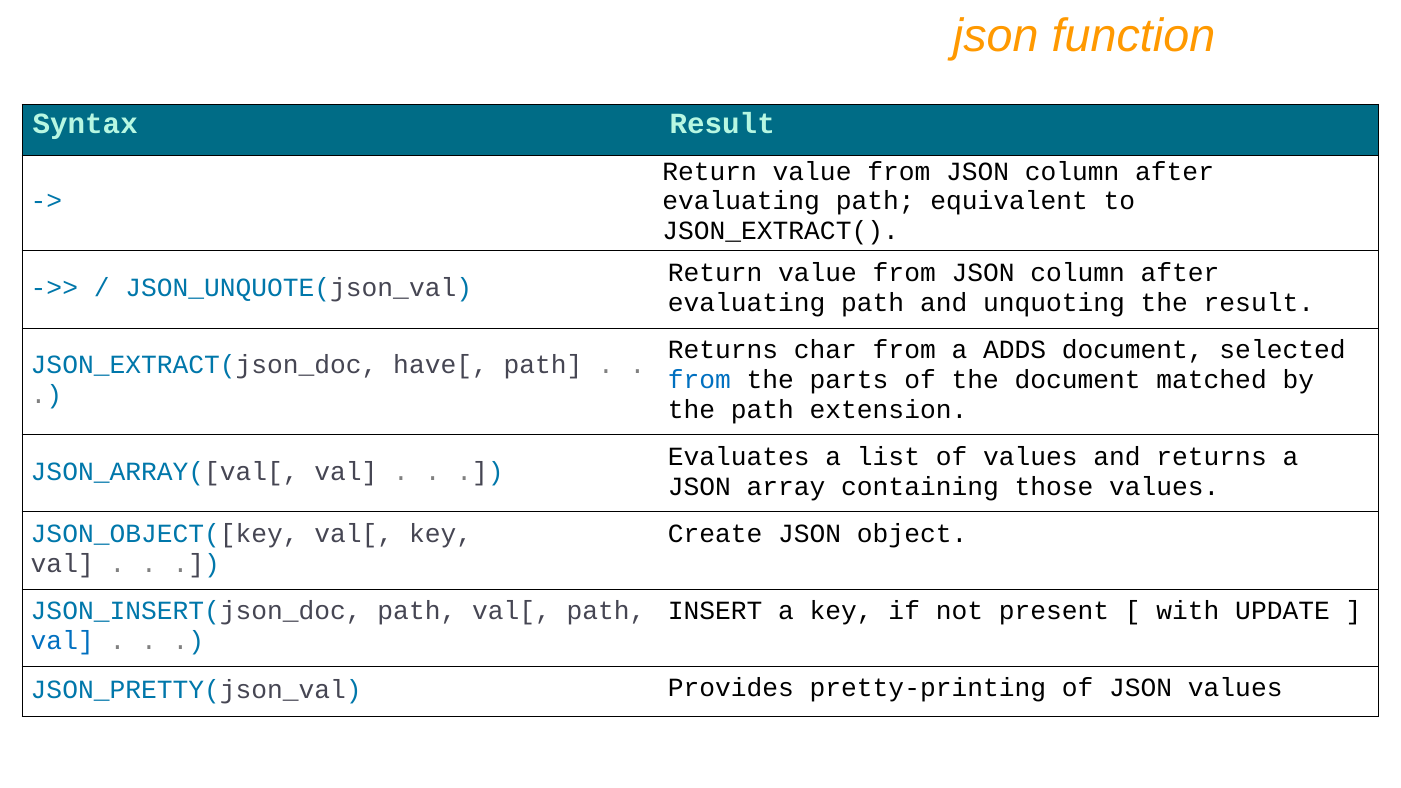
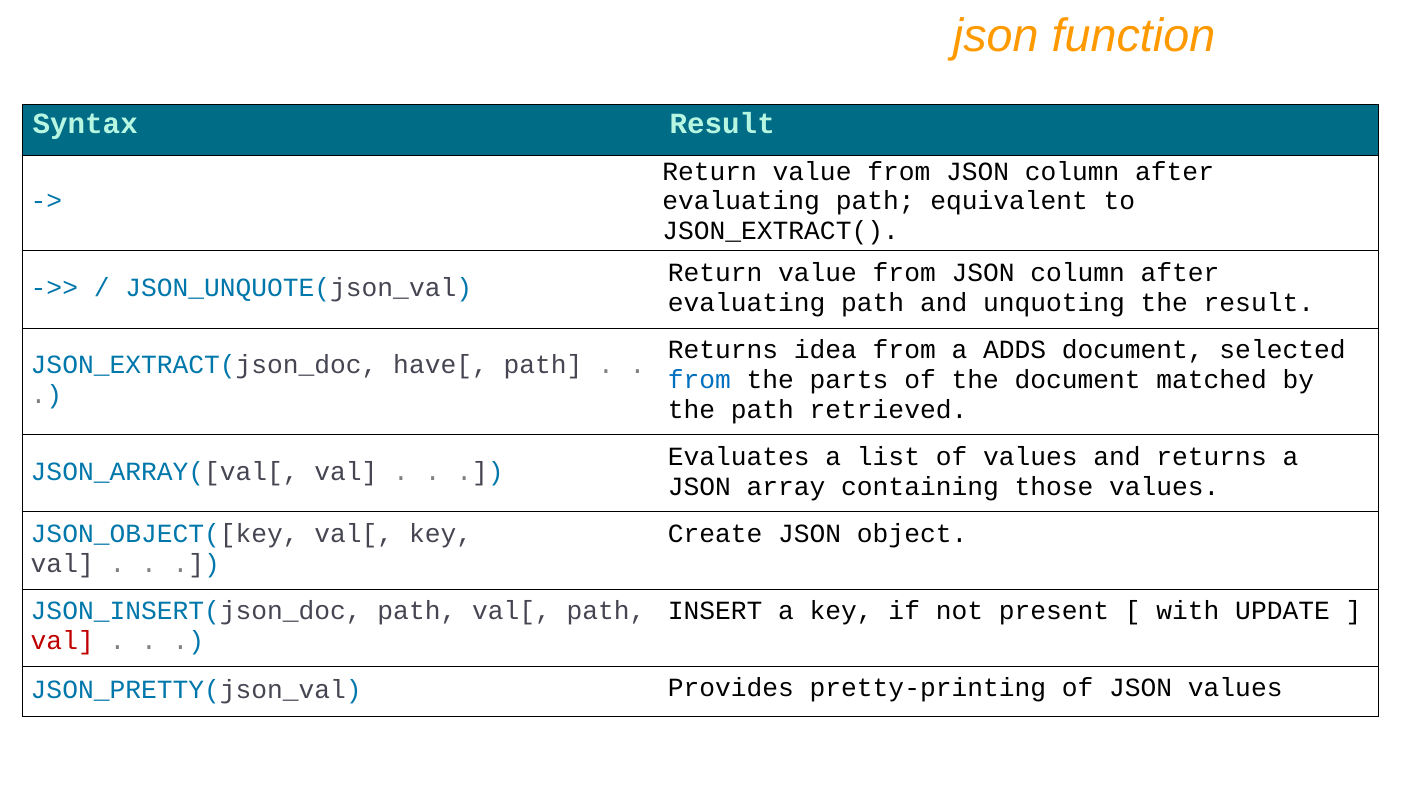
char: char -> idea (825, 350)
extension: extension -> retrieved (888, 410)
val colour: blue -> red (62, 641)
